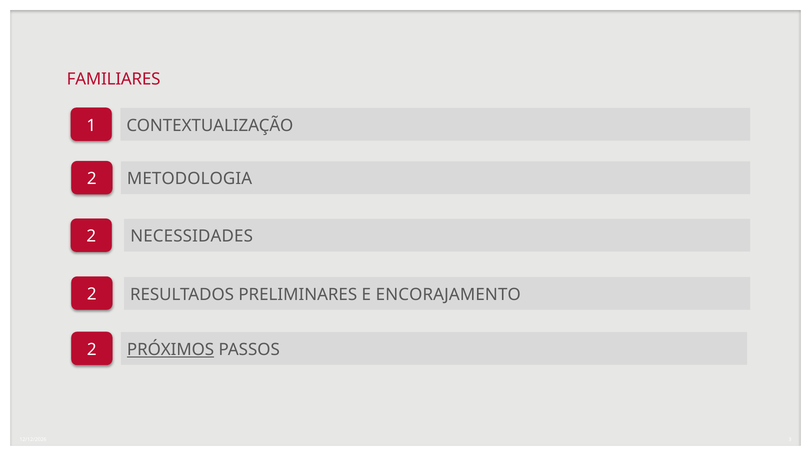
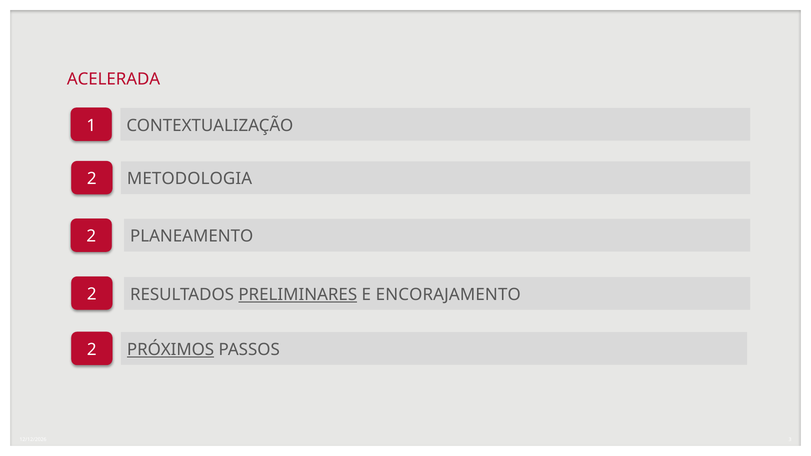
FAMILIARES: FAMILIARES -> ACELERADA (114, 79)
NECESSIDADES: NECESSIDADES -> PLANEAMENTO (192, 236)
PRELIMINARES underline: none -> present (298, 295)
